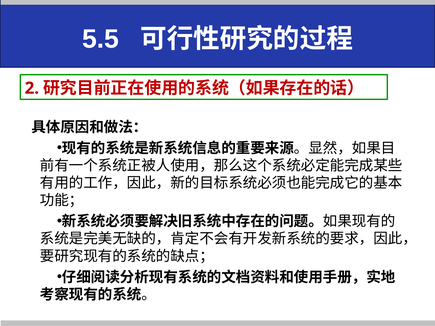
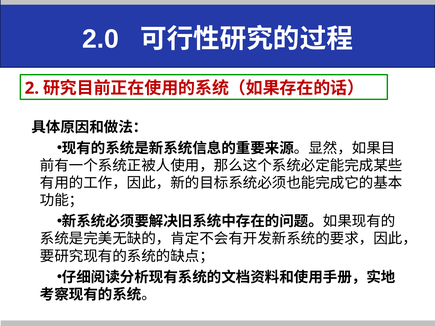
5.5: 5.5 -> 2.0 (100, 39)
